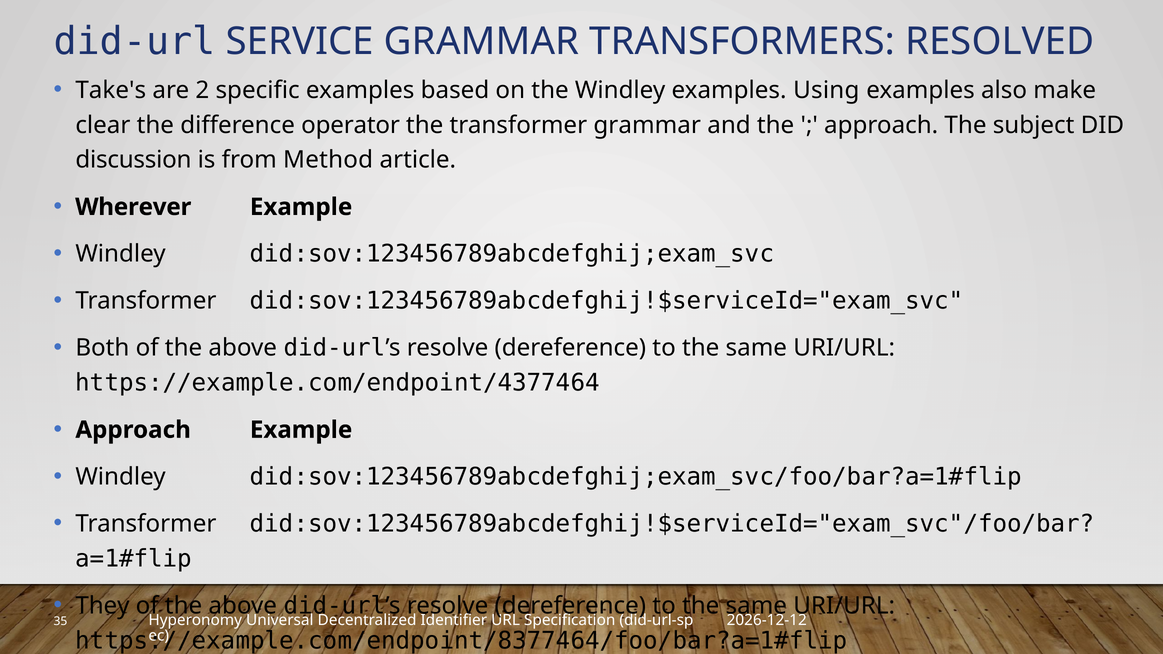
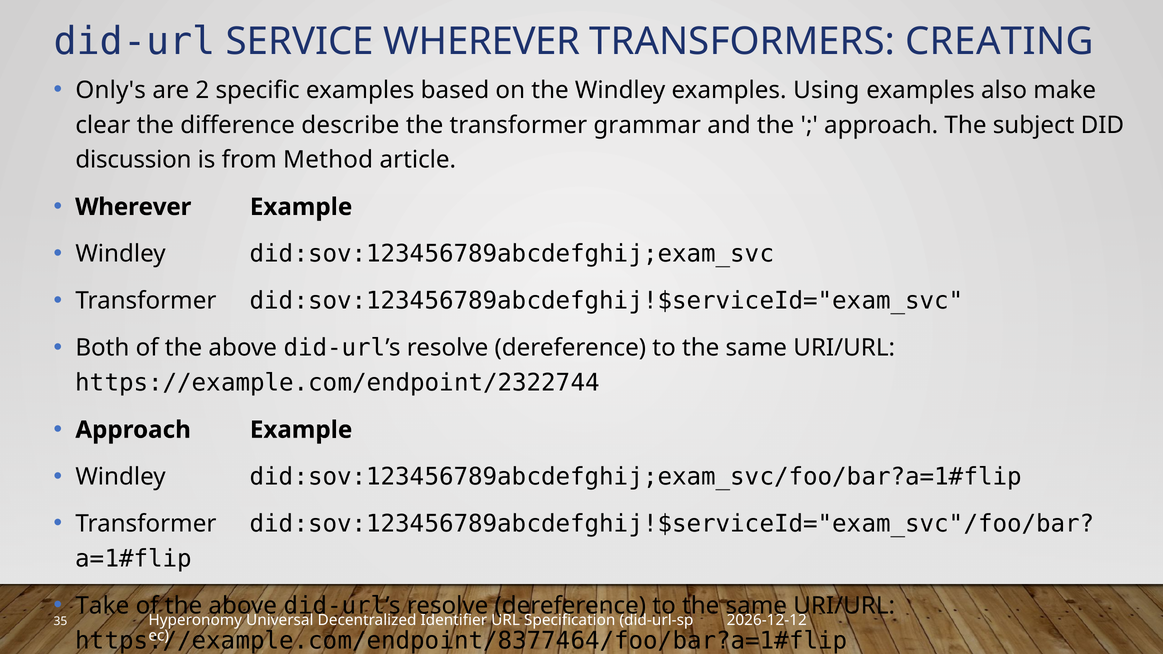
SERVICE GRAMMAR: GRAMMAR -> WHEREVER (482, 41)
RESOLVED: RESOLVED -> CREATING (1000, 41)
Take's: Take's -> Only's (111, 90)
operator: operator -> describe (350, 125)
https://example.com/endpoint/4377464: https://example.com/endpoint/4377464 -> https://example.com/endpoint/2322744 (338, 383)
They: They -> Take (102, 606)
